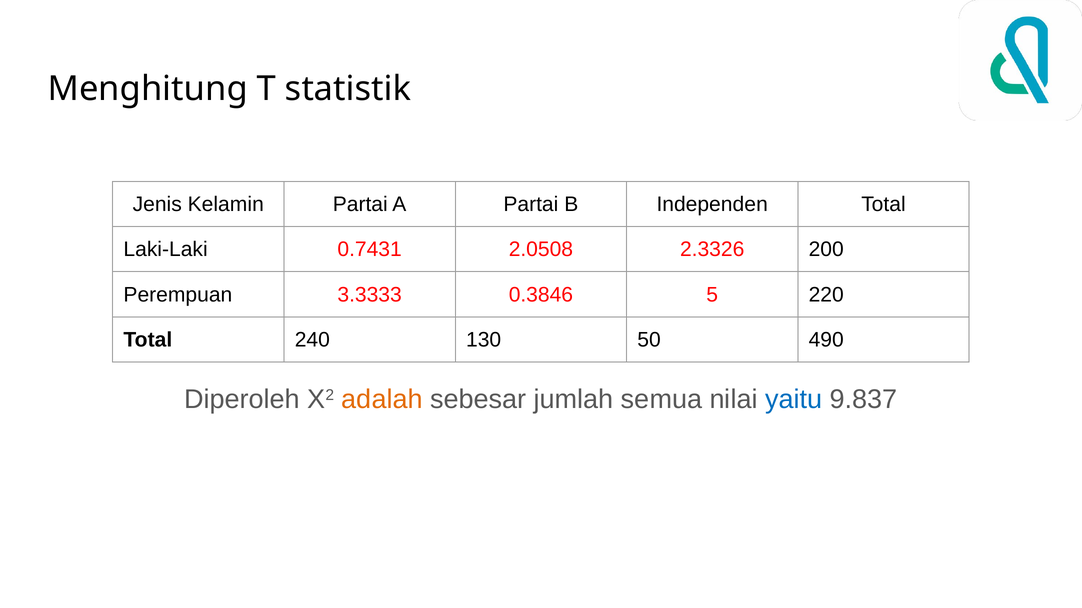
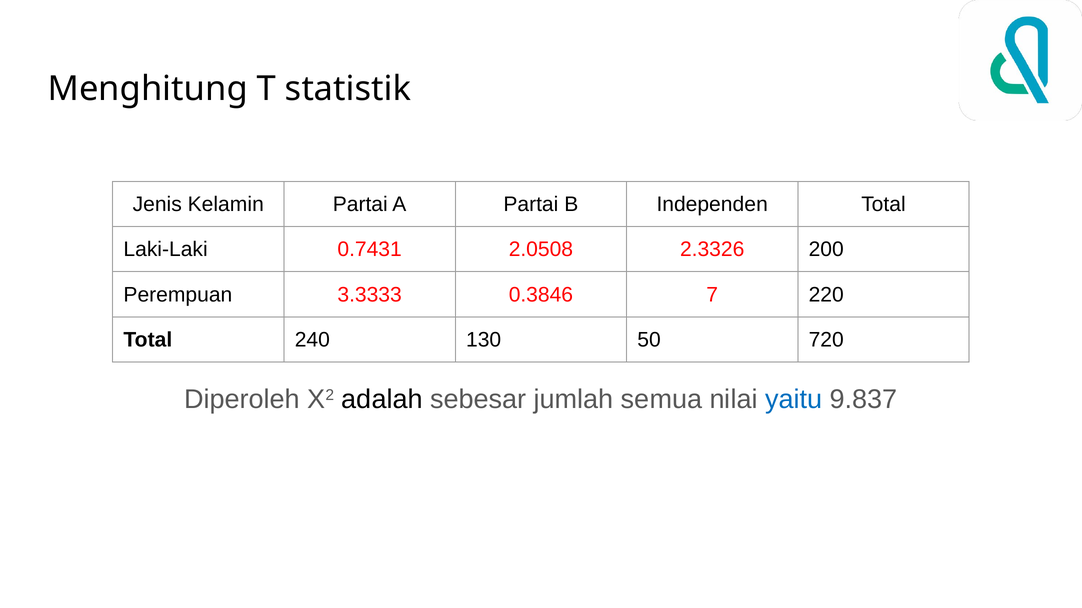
5: 5 -> 7 (712, 295)
490: 490 -> 720 (826, 340)
adalah colour: orange -> black (382, 400)
